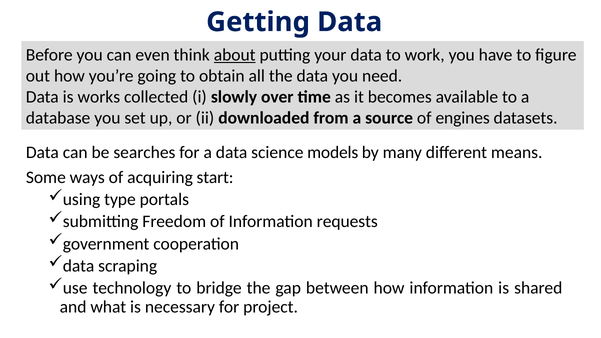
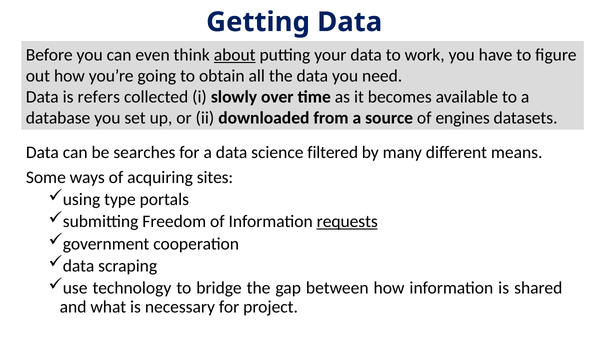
works: works -> refers (99, 97)
models: models -> filtered (333, 152)
start: start -> sites (215, 178)
requests underline: none -> present (347, 222)
